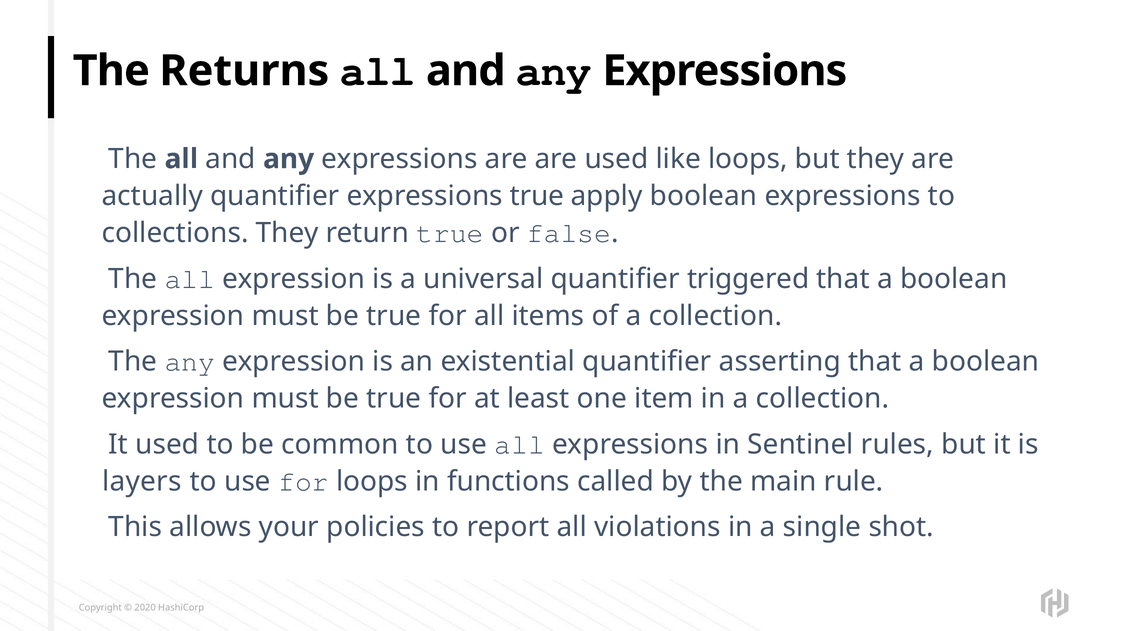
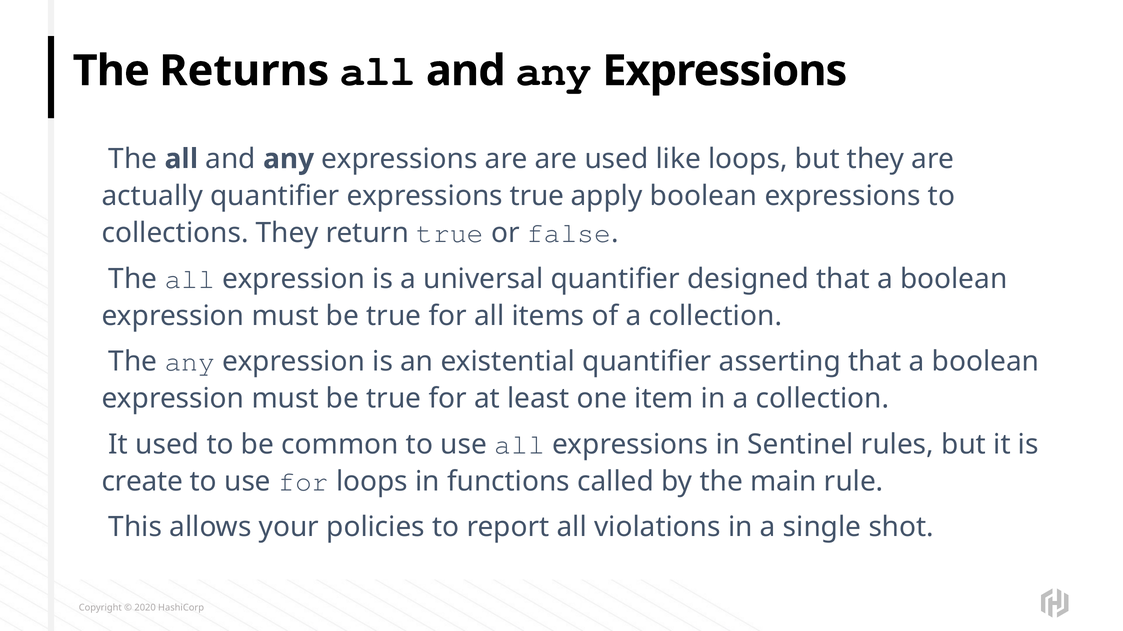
triggered: triggered -> designed (748, 279)
layers: layers -> create (142, 482)
